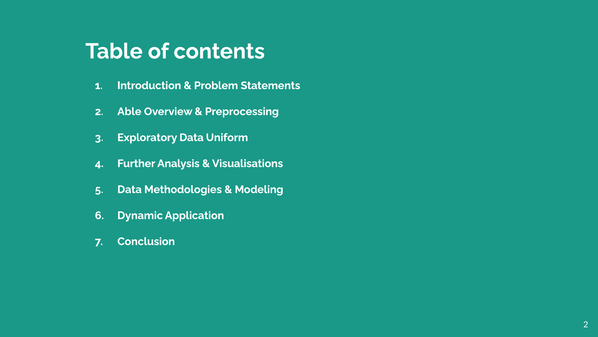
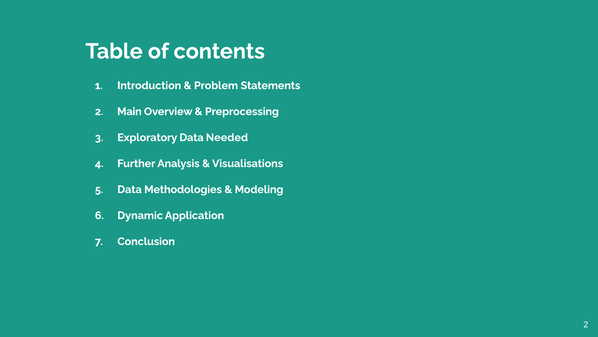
Able: Able -> Main (129, 111)
Uniform: Uniform -> Needed (227, 137)
